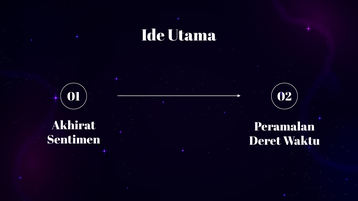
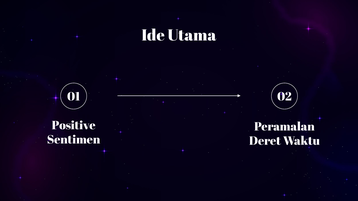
Akhirat: Akhirat -> Positive (74, 126)
